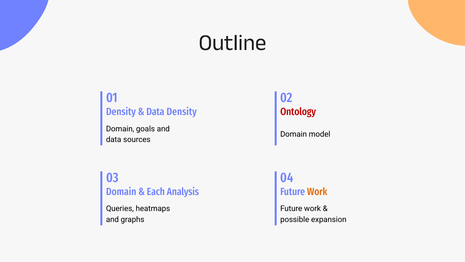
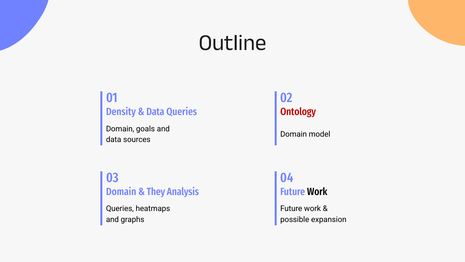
Data Density: Density -> Queries (182, 112)
Each: Each -> They (156, 191)
Work colour: orange -> black (317, 191)
